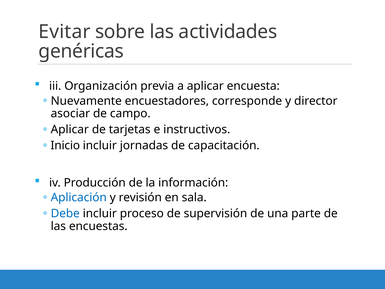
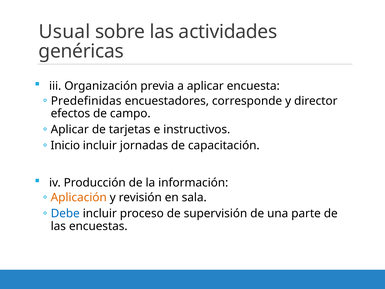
Evitar: Evitar -> Usual (64, 32)
Nuevamente: Nuevamente -> Predefinidas (86, 101)
asociar: asociar -> efectos (70, 113)
Aplicación colour: blue -> orange (79, 197)
